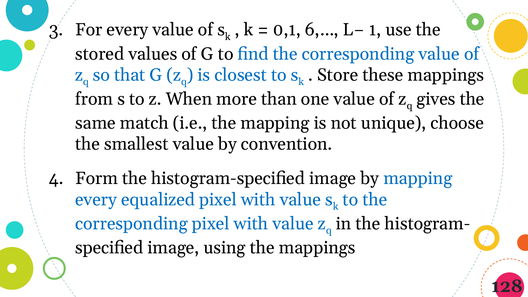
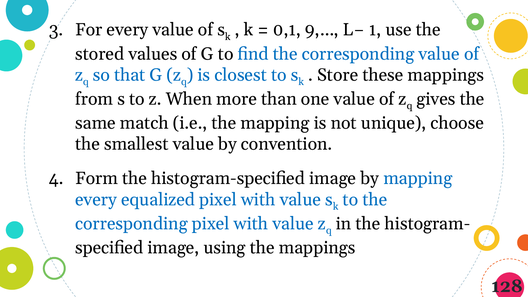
6,…: 6,… -> 9,… (322, 30)
